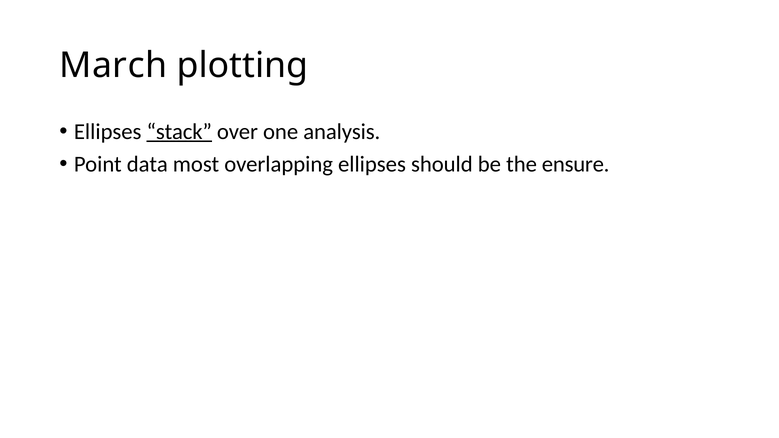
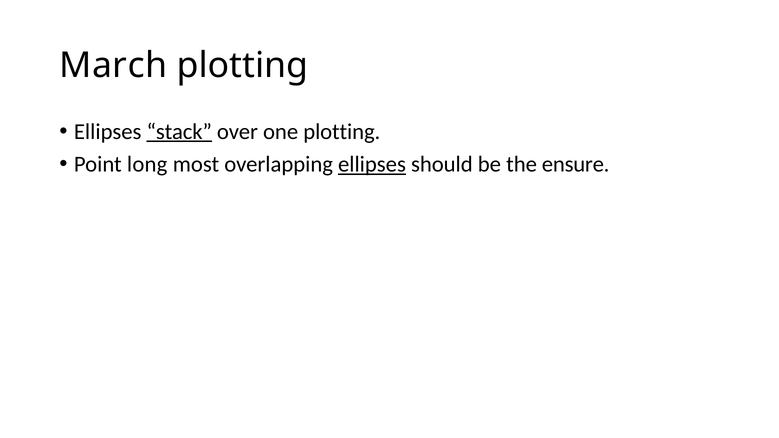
one analysis: analysis -> plotting (342, 132)
data: data -> long (147, 164)
ellipses underline: none -> present (372, 164)
